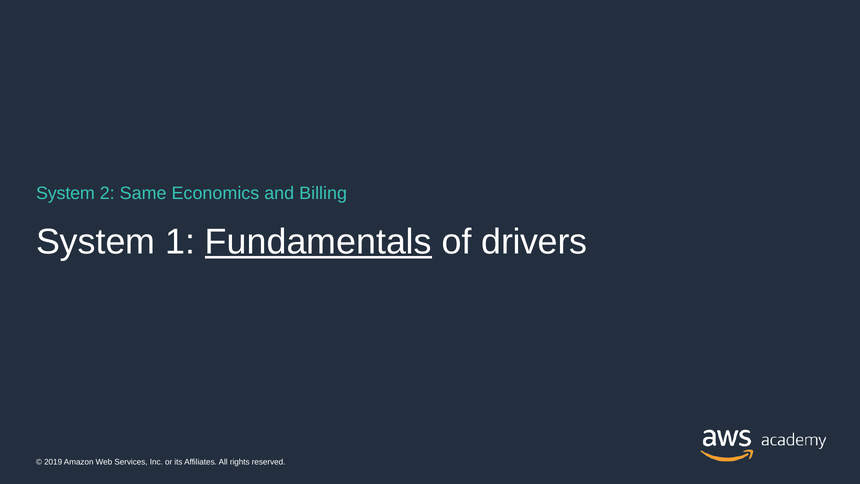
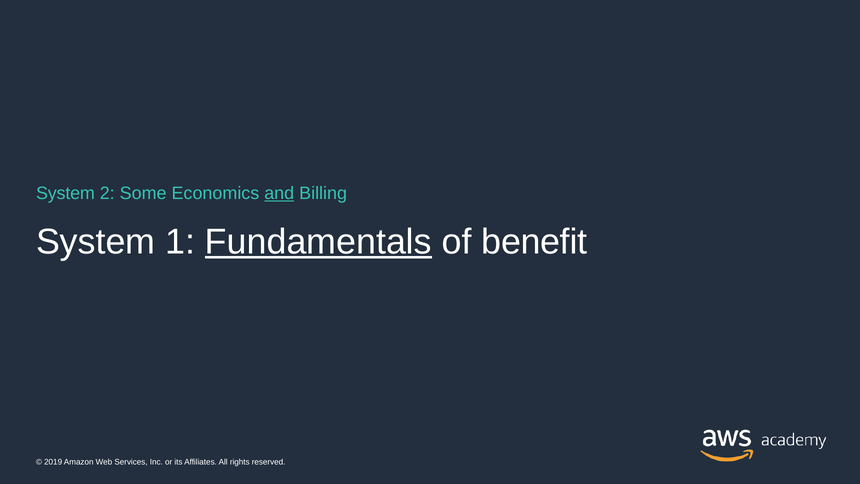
Same: Same -> Some (143, 193)
and underline: none -> present (279, 193)
drivers: drivers -> benefit (534, 242)
